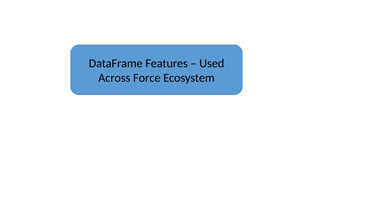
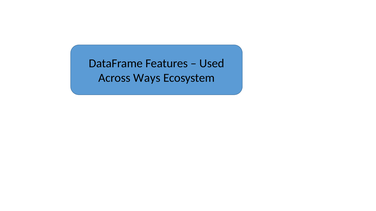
Force: Force -> Ways (147, 78)
